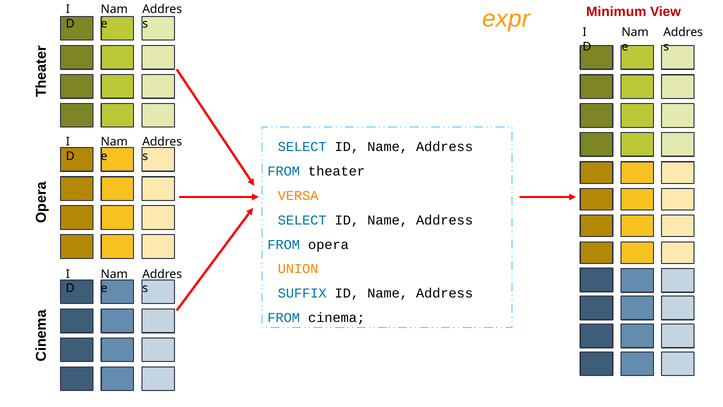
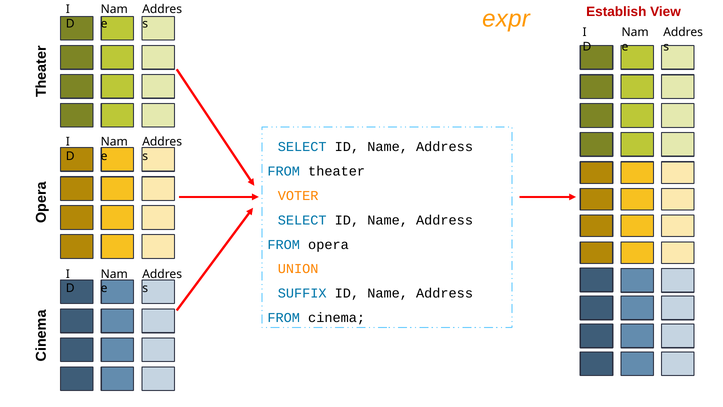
Minimum: Minimum -> Establish (616, 12)
VERSA: VERSA -> VOTER (298, 196)
